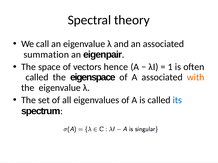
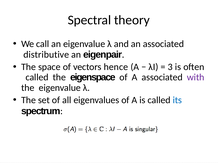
summation: summation -> distributive (46, 55)
1: 1 -> 3 (170, 67)
with colour: orange -> purple (196, 78)
